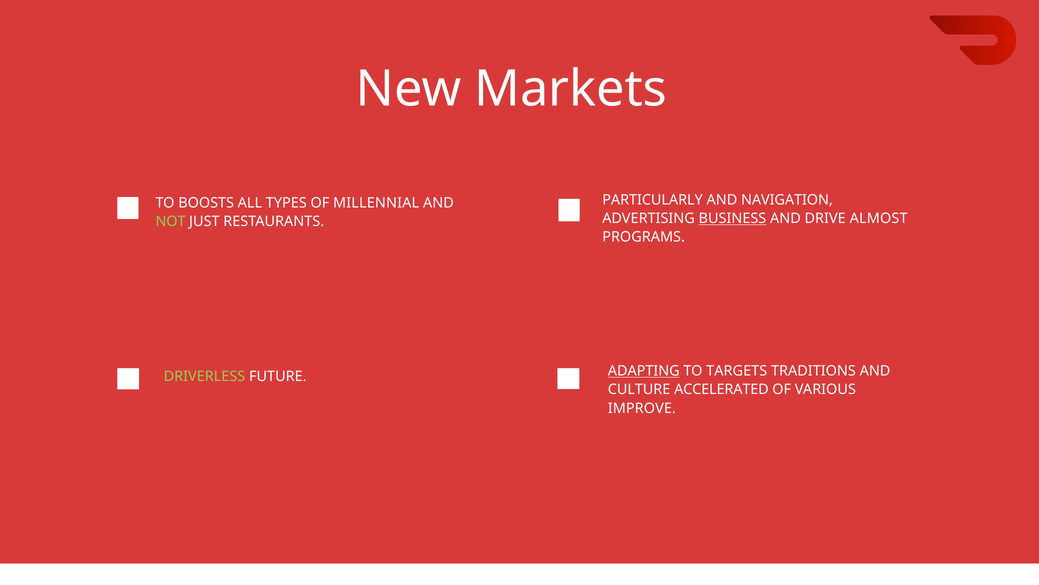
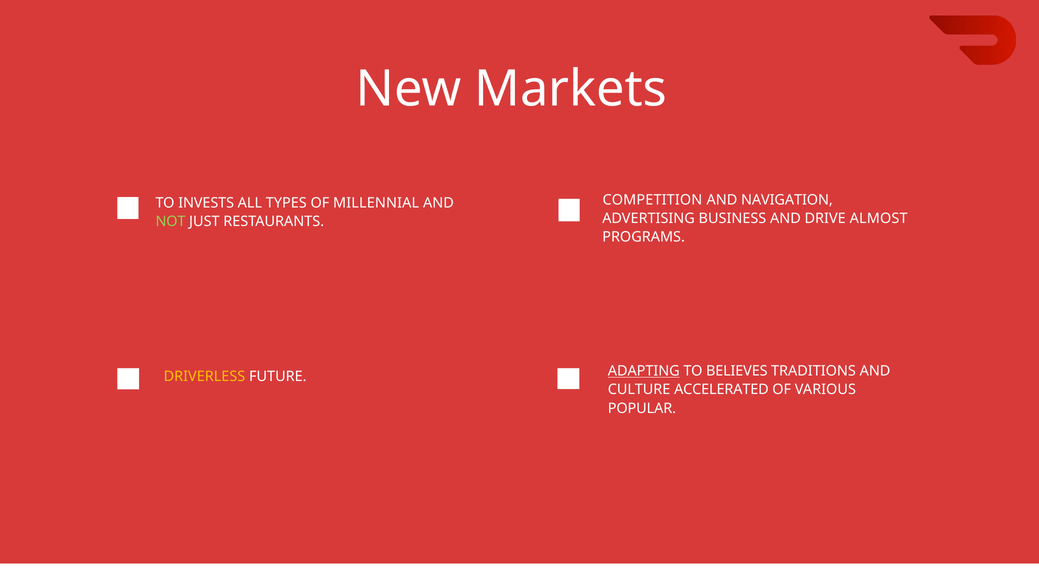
PARTICULARLY: PARTICULARLY -> COMPETITION (652, 200)
BOOSTS: BOOSTS -> INVESTS (206, 203)
BUSINESS underline: present -> none (732, 218)
TARGETS: TARGETS -> BELIEVES (737, 371)
DRIVERLESS colour: light green -> yellow (204, 376)
IMPROVE: IMPROVE -> POPULAR (642, 408)
